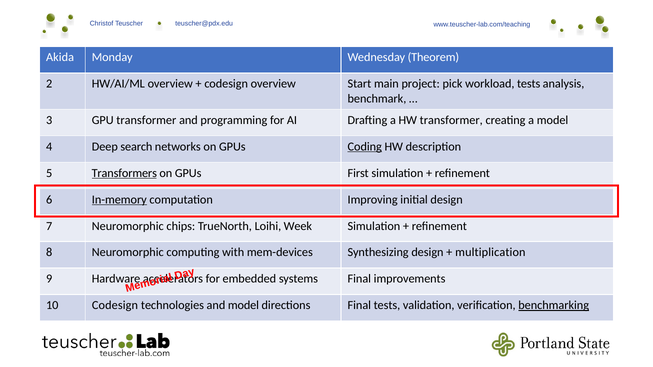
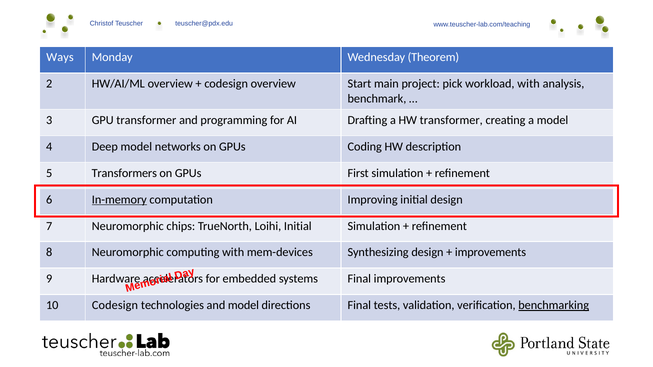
Akida: Akida -> Ways (60, 57)
workload tests: tests -> with (529, 84)
Deep search: search -> model (136, 147)
Coding underline: present -> none (365, 147)
Transformers underline: present -> none (124, 173)
Loihi Week: Week -> Initial (298, 226)
multiplication: multiplication -> improvements (491, 253)
